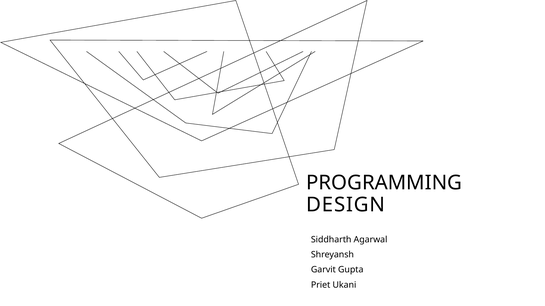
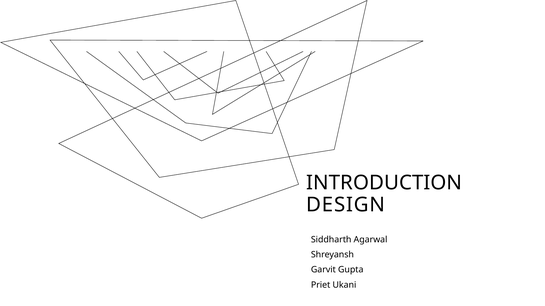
PROGRAMMING: PROGRAMMING -> INTRODUCTION (384, 183)
